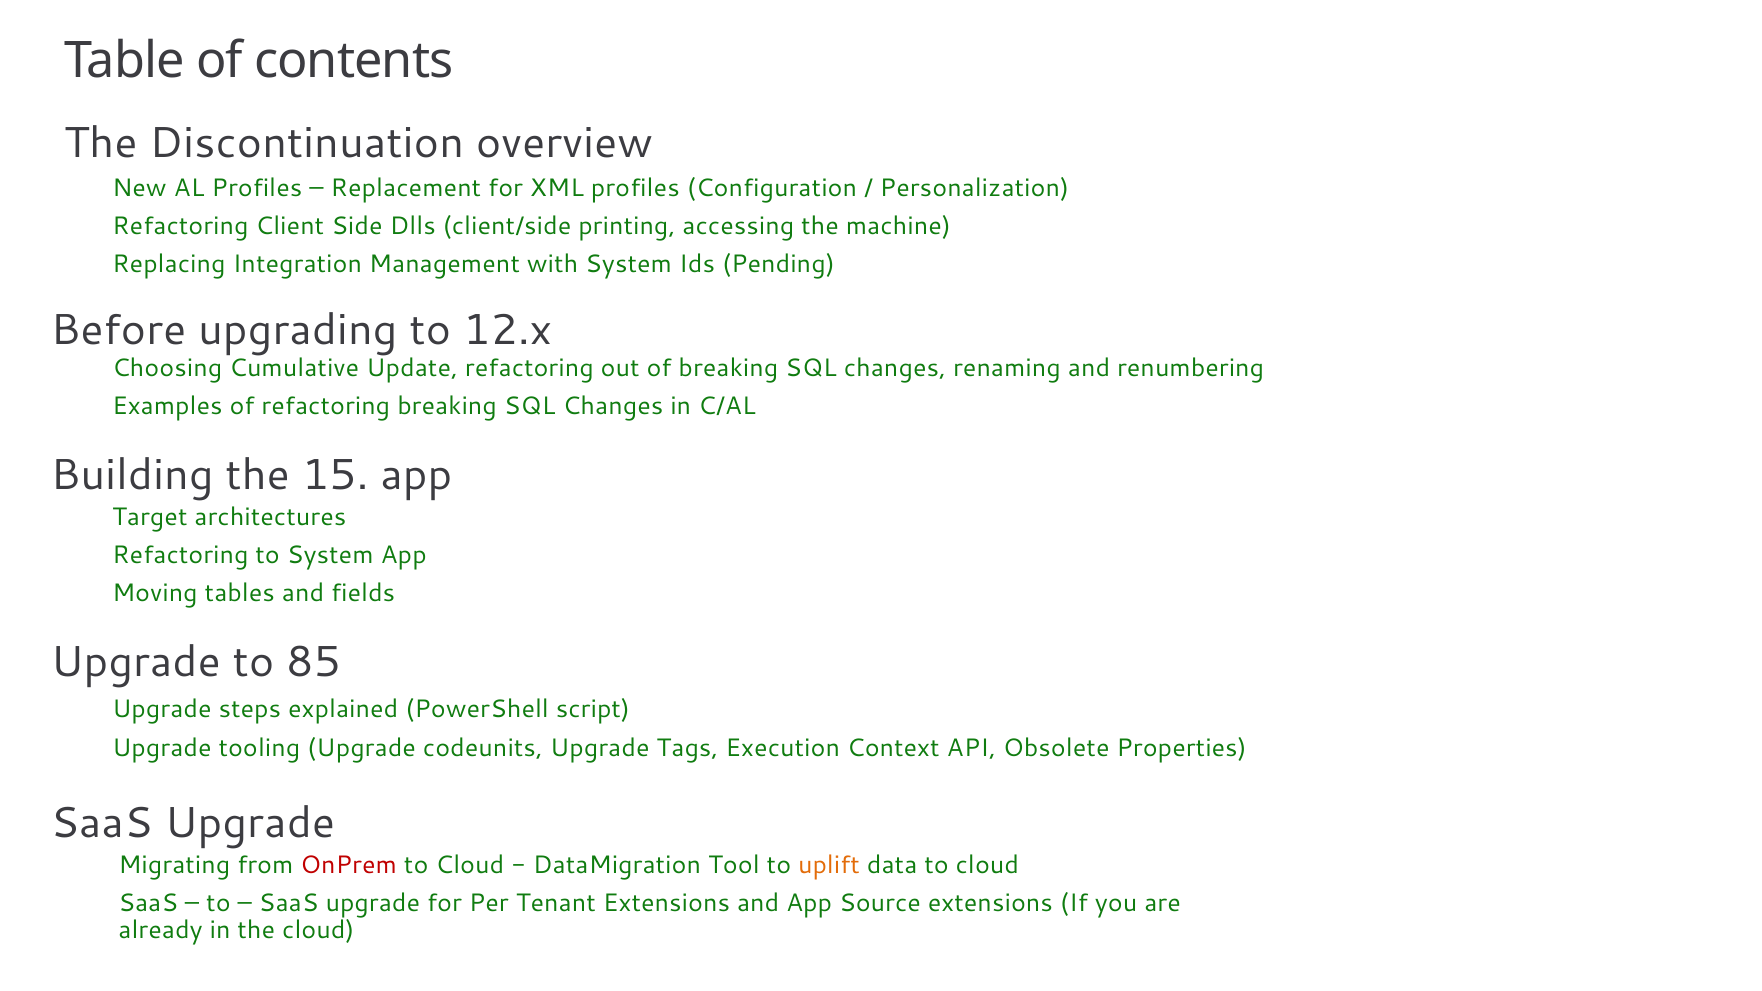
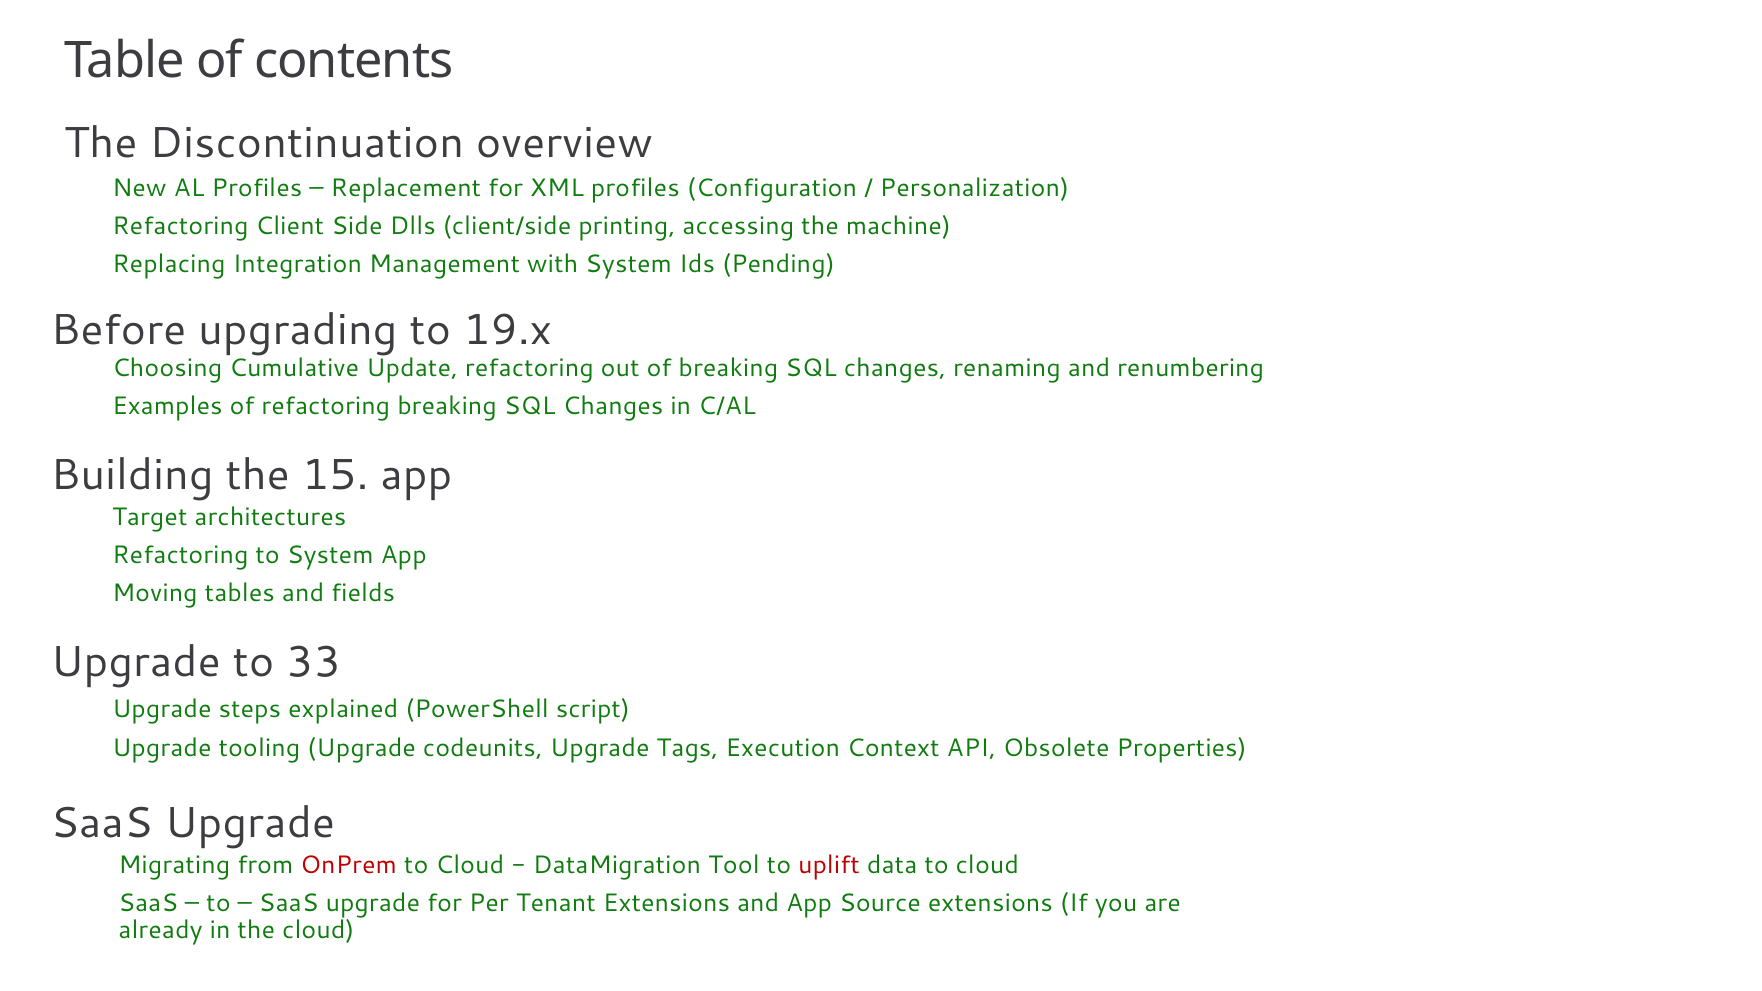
12.x: 12.x -> 19.x (507, 330)
85: 85 -> 33 (314, 662)
uplift colour: orange -> red (829, 865)
